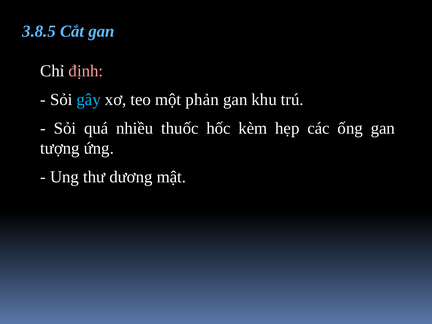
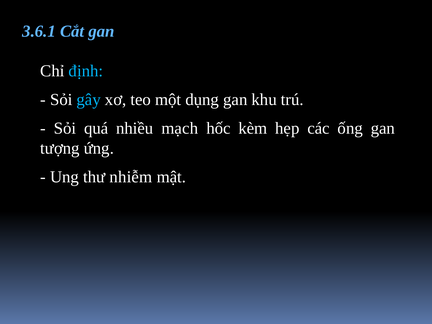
3.8.5: 3.8.5 -> 3.6.1 (39, 31)
định colour: pink -> light blue (86, 71)
phản: phản -> dụng (202, 100)
thuốc: thuốc -> mạch (180, 128)
dương: dương -> nhiễm (131, 177)
